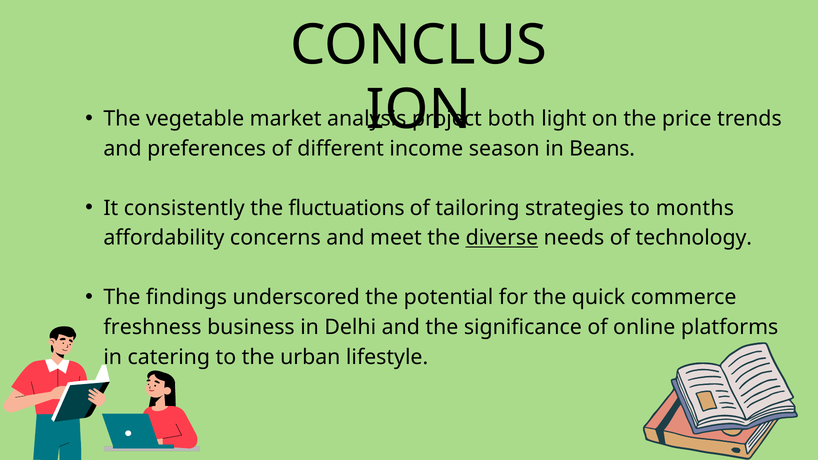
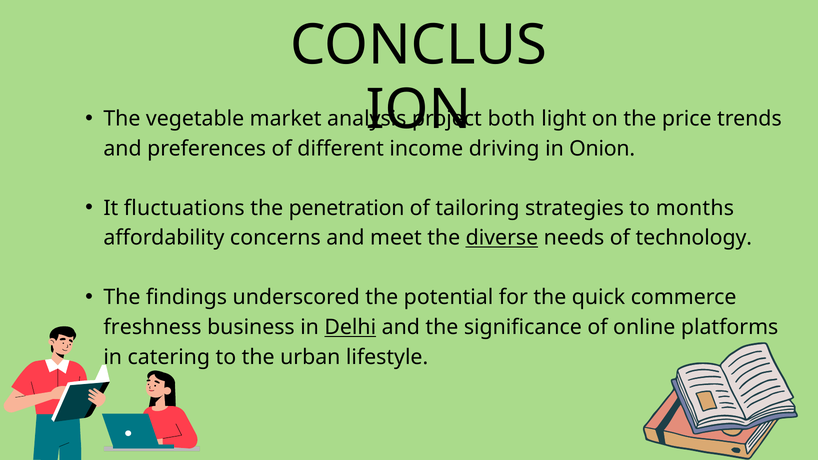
season: season -> driving (504, 149)
Beans: Beans -> Onion (602, 149)
consistently: consistently -> fluctuations (184, 208)
fluctuations: fluctuations -> penetration (347, 208)
Delhi underline: none -> present (350, 327)
